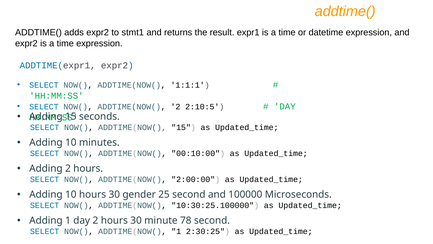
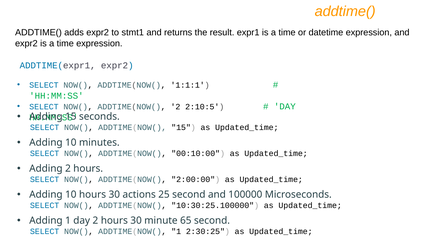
gender: gender -> actions (139, 194)
78: 78 -> 65 (186, 220)
